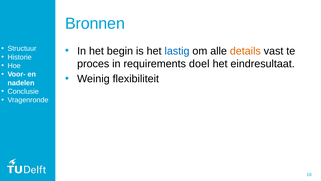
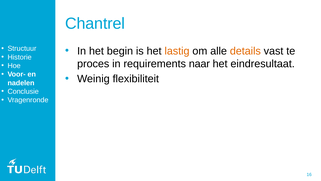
Bronnen: Bronnen -> Chantrel (95, 23)
lastig colour: blue -> orange (177, 51)
doel: doel -> naar (199, 64)
